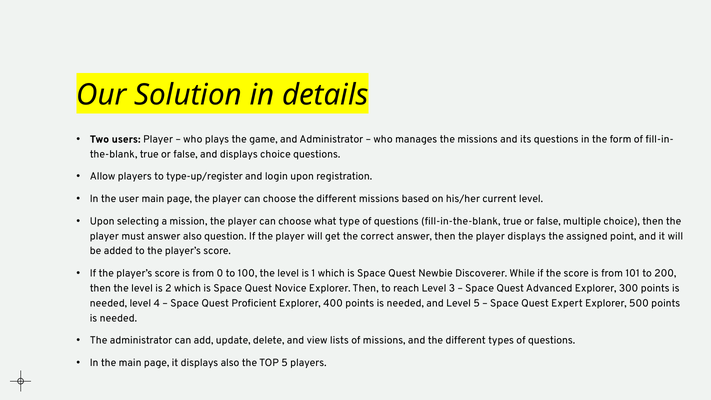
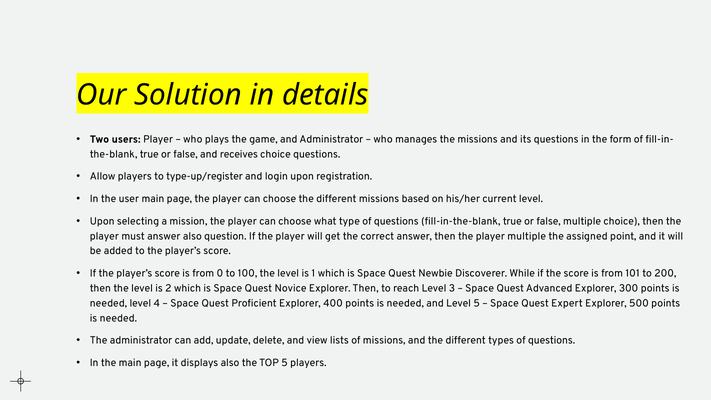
and displays: displays -> receives (239, 154)
player displays: displays -> multiple (527, 236)
